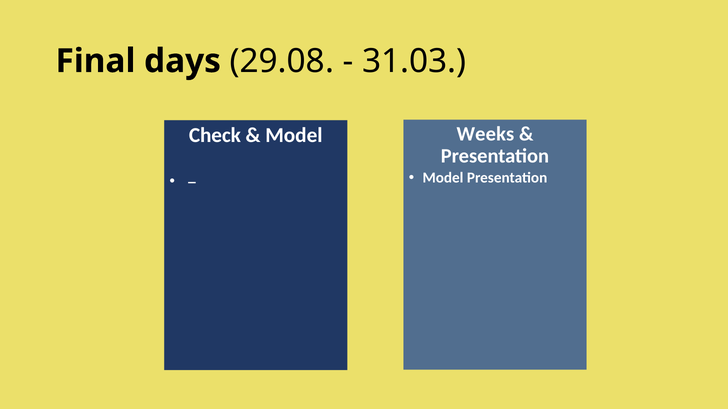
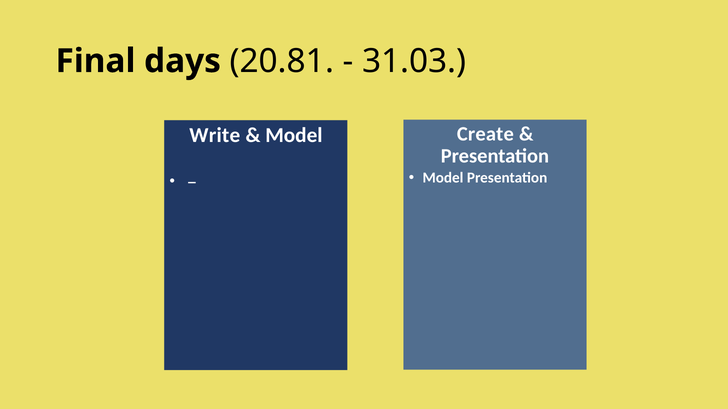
29.08: 29.08 -> 20.81 (282, 61)
Weeks: Weeks -> Create (485, 134)
Check: Check -> Write (215, 135)
